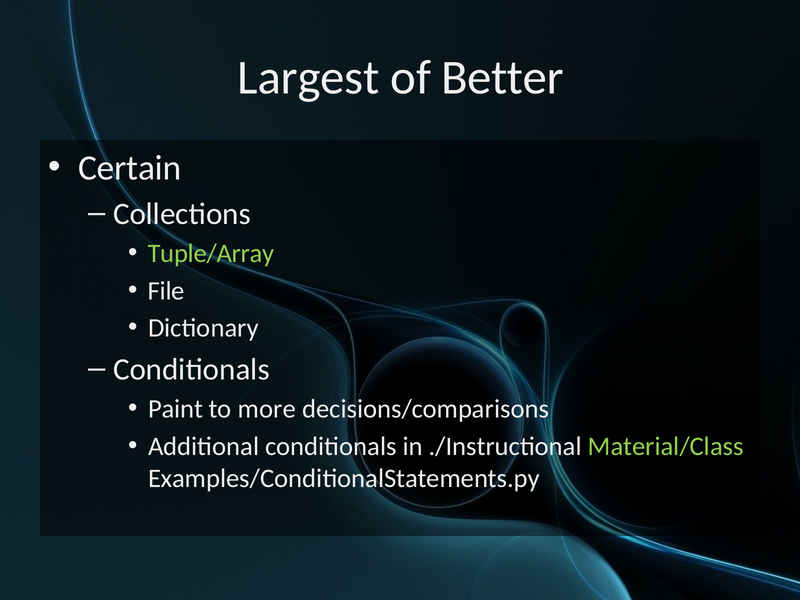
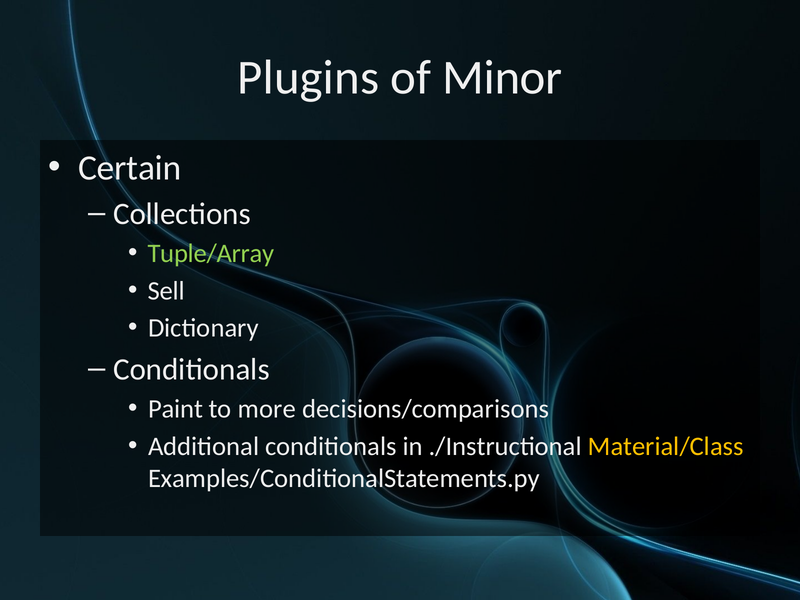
Largest: Largest -> Plugins (308, 77)
Better: Better -> Minor (502, 77)
File: File -> Sell (166, 291)
Material/Class colour: light green -> yellow (666, 446)
